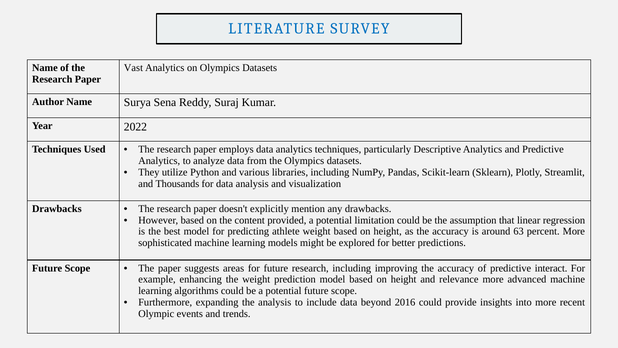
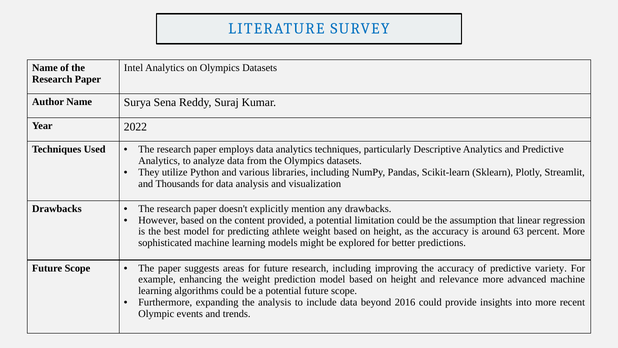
Vast: Vast -> Intel (133, 68)
interact: interact -> variety (551, 268)
